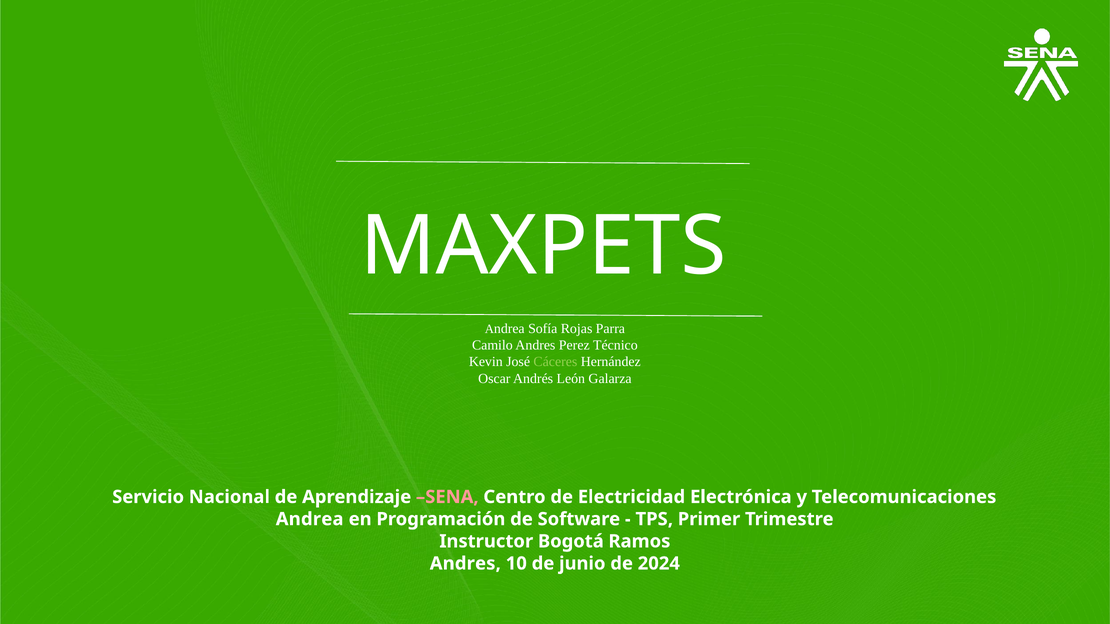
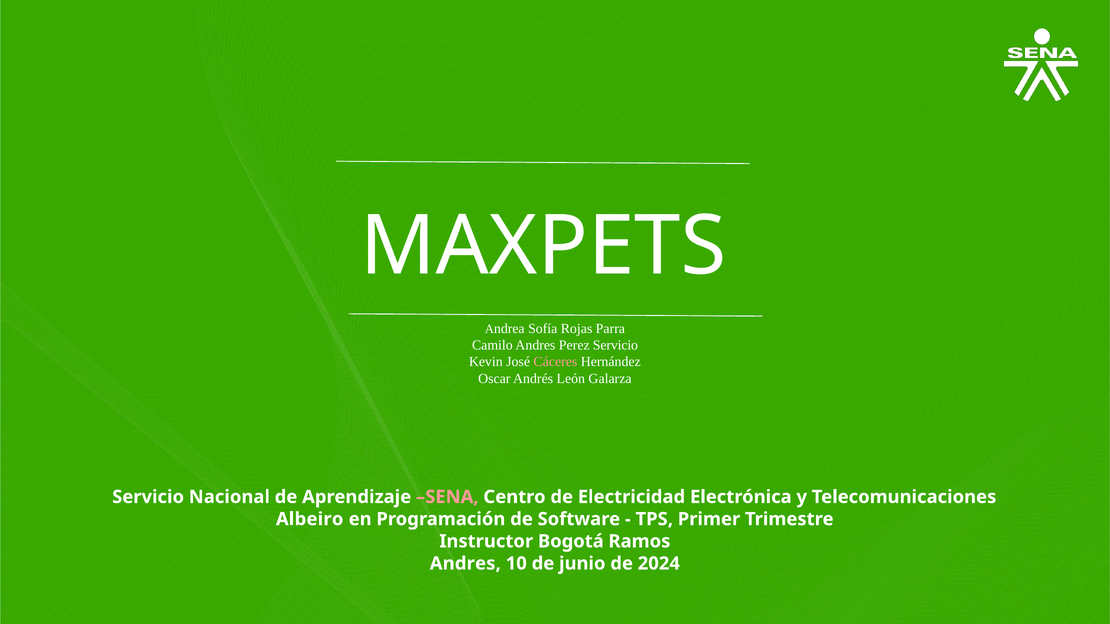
Perez Técnico: Técnico -> Servicio (615, 345)
Cáceres colour: light green -> pink (555, 362)
Andrea: Andrea -> Albeiro (310, 519)
